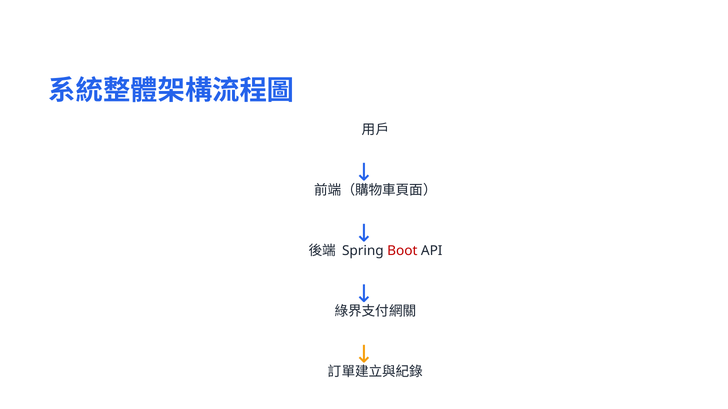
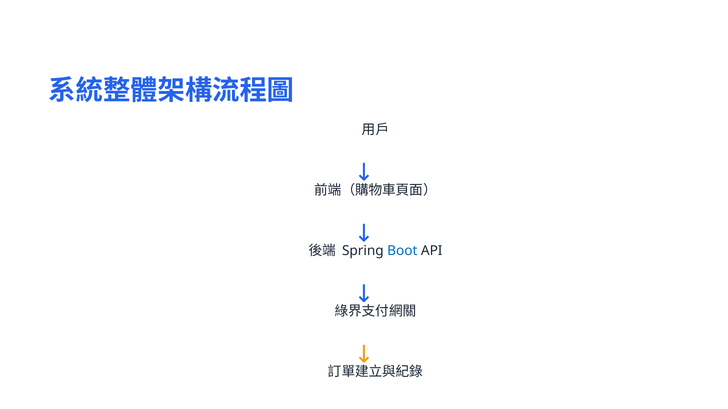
Boot colour: red -> blue (402, 251)
